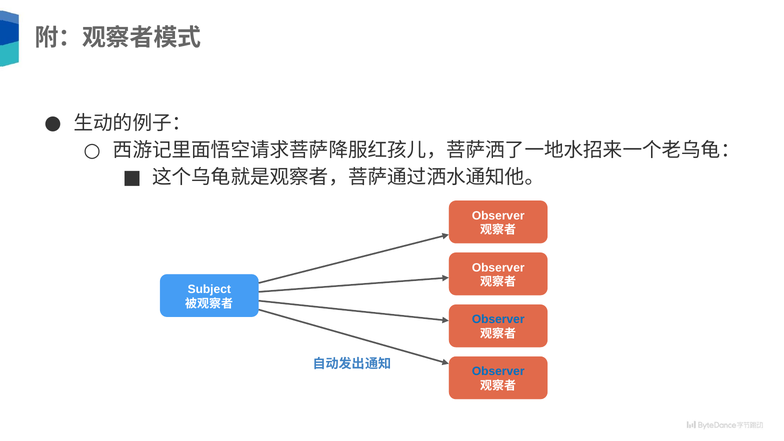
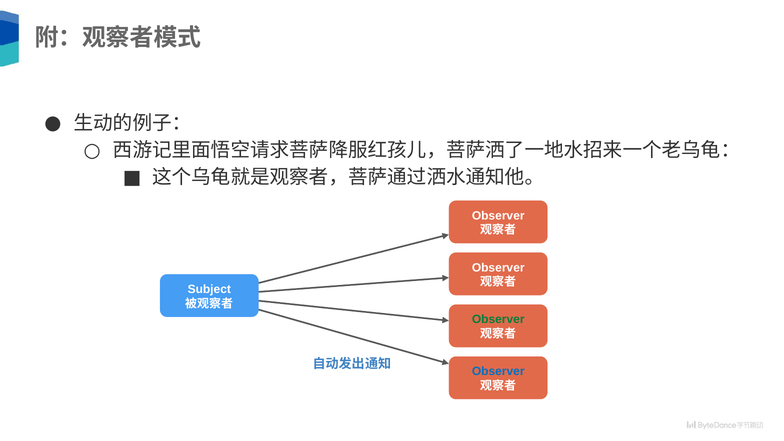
Observer colour: blue -> green (498, 320)
